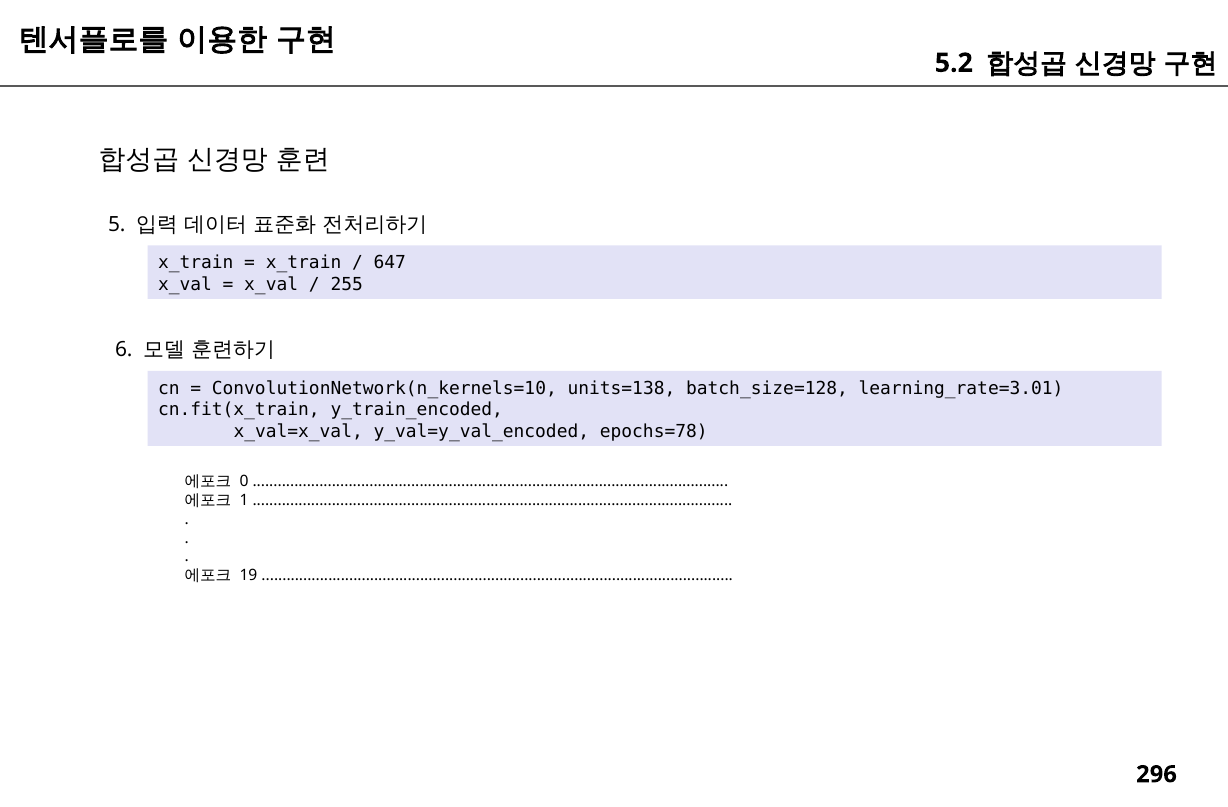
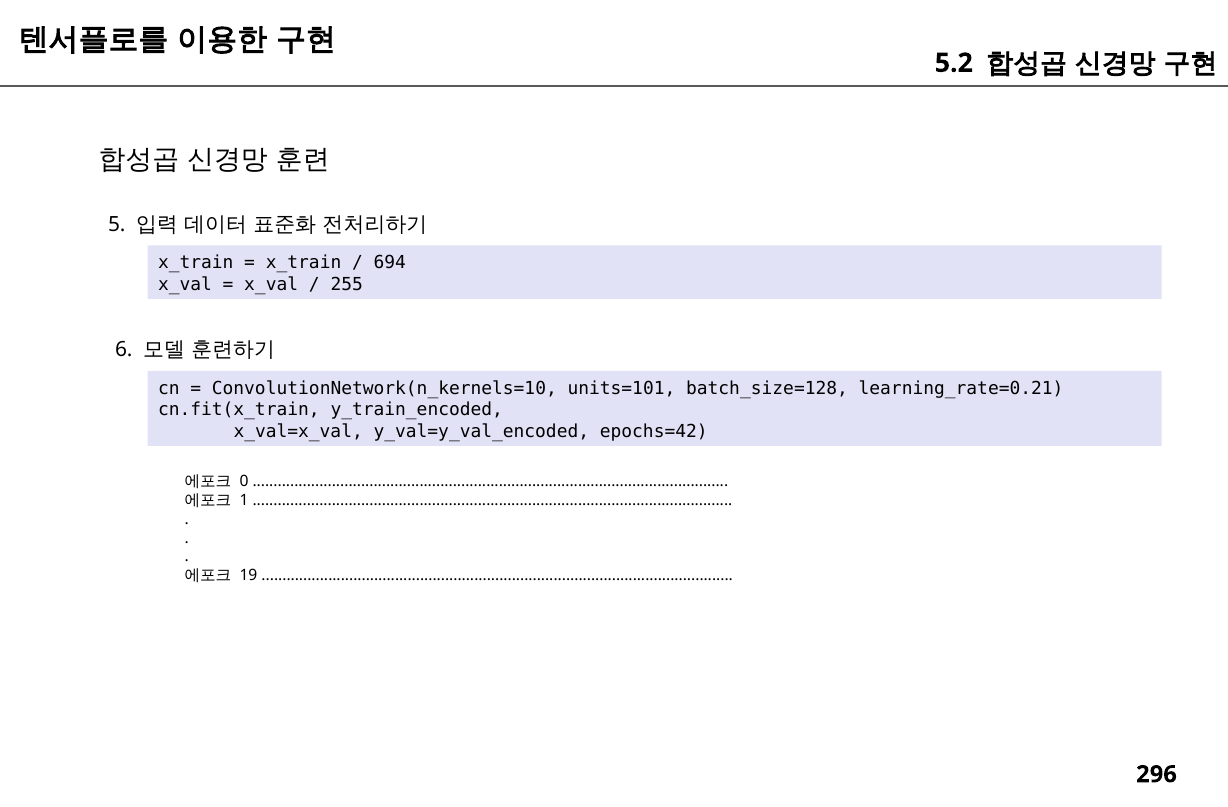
647: 647 -> 694 (390, 263)
units=138: units=138 -> units=101 (621, 388)
learning_rate=3.01: learning_rate=3.01 -> learning_rate=0.21 (961, 388)
epochs=78: epochs=78 -> epochs=42 (654, 431)
